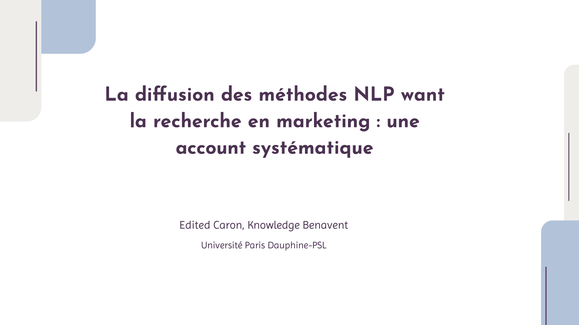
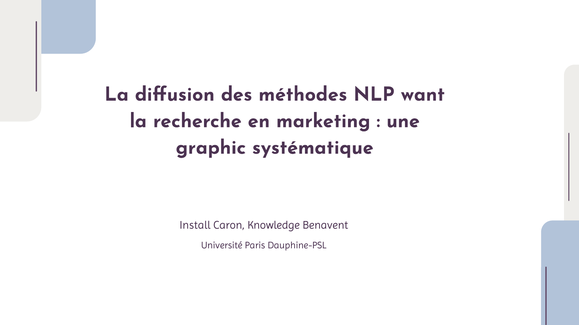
account: account -> graphic (211, 148)
Edited: Edited -> Install (195, 226)
